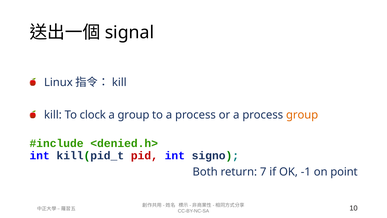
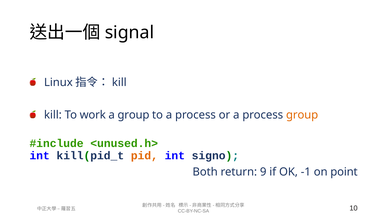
clock: clock -> work (93, 115)
<denied.h>: <denied.h> -> <unused.h> (124, 143)
pid colour: red -> orange (144, 155)
7: 7 -> 9 (263, 172)
